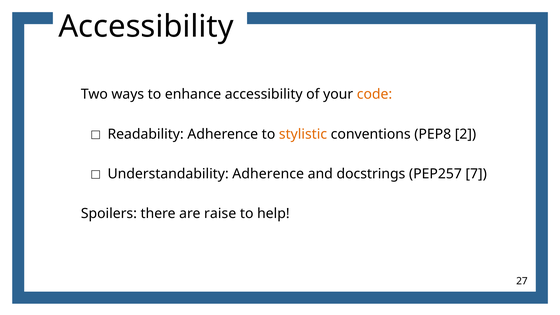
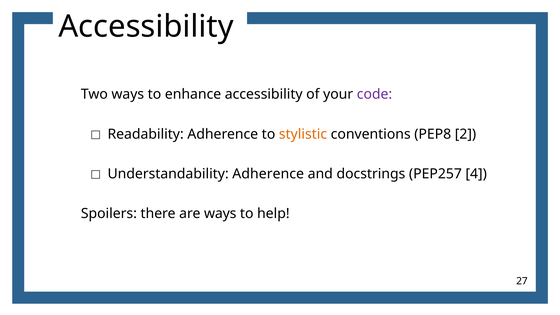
code colour: orange -> purple (375, 94)
7: 7 -> 4 (476, 174)
are raise: raise -> ways (220, 214)
